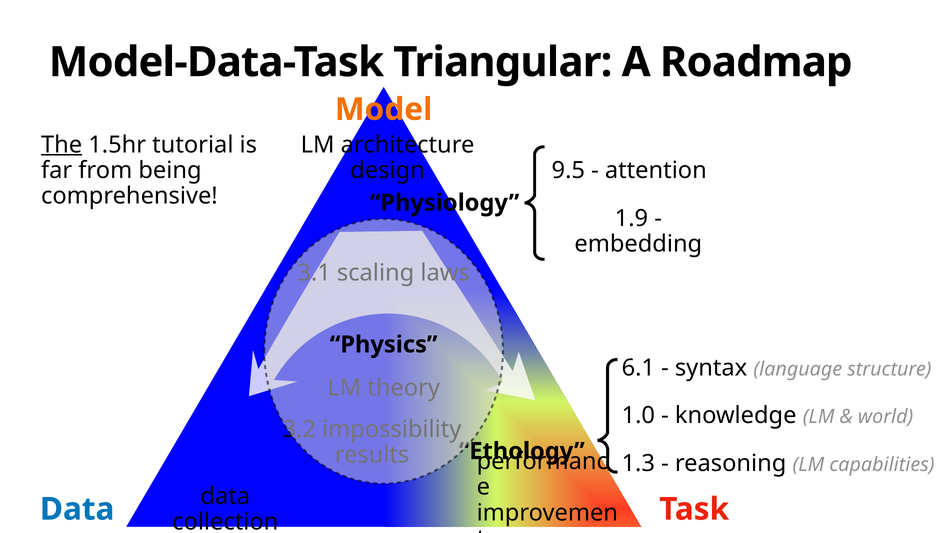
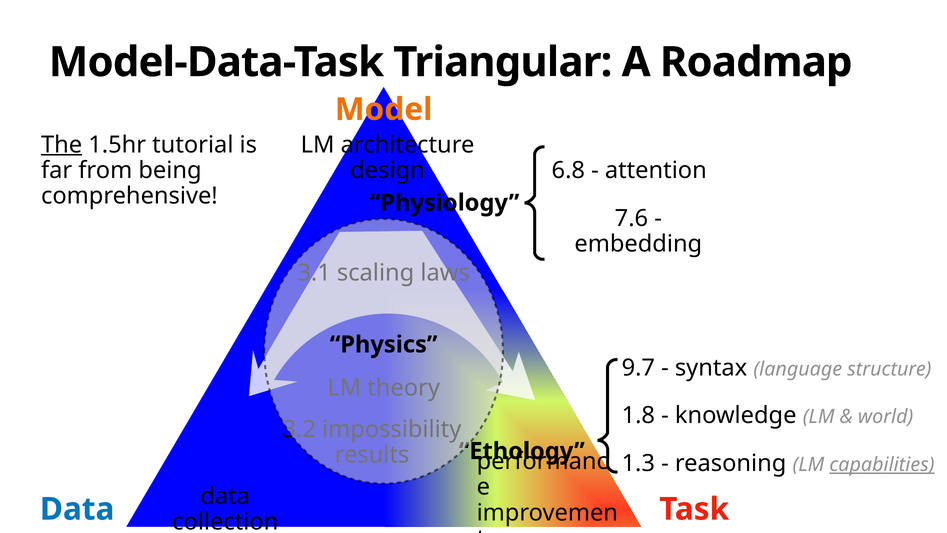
9.5: 9.5 -> 6.8 (568, 170)
1.9: 1.9 -> 7.6 (631, 218)
6.1: 6.1 -> 9.7 (638, 368)
1.0: 1.0 -> 1.8 (638, 415)
capabilities underline: none -> present (882, 465)
